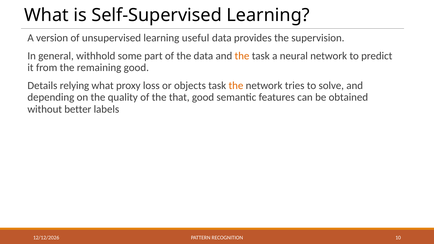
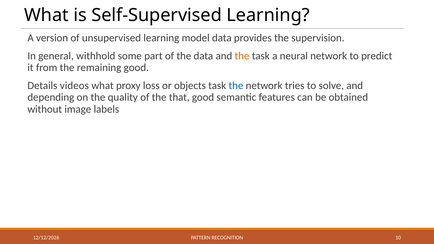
useful: useful -> model (196, 38)
relying: relying -> videos (74, 86)
the colour: orange -> blue (236, 86)
better: better -> image (78, 109)
